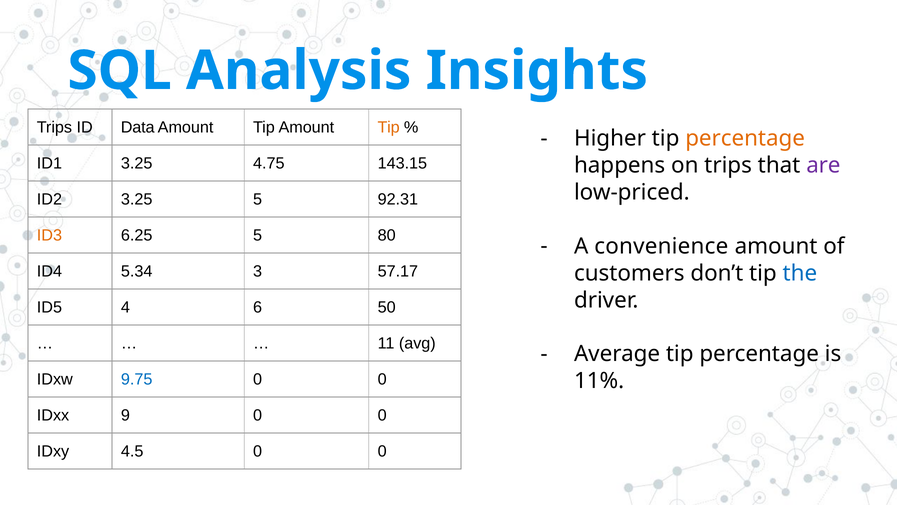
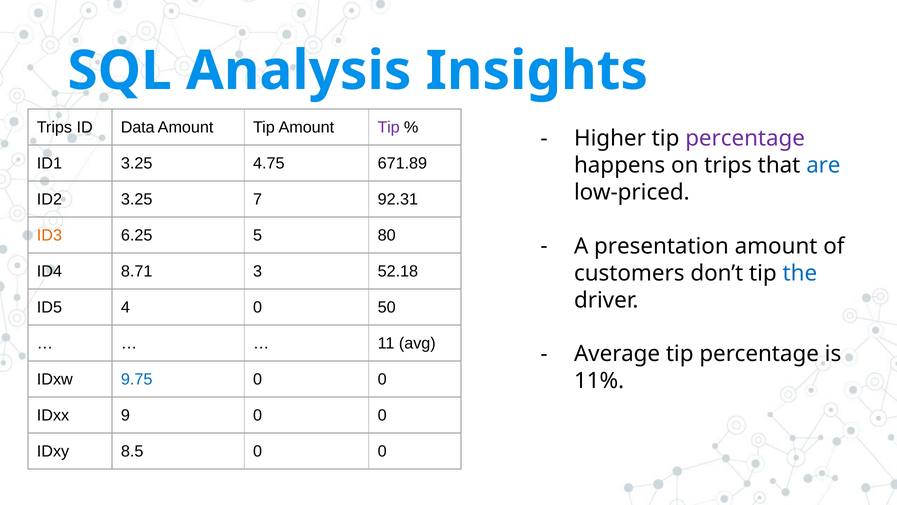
Tip colour: orange -> purple (389, 127)
percentage colour: orange -> purple (745, 138)
143.15: 143.15 -> 671.89 (402, 163)
are colour: purple -> blue (823, 165)
3.25 5: 5 -> 7 (258, 199)
convenience: convenience -> presentation (661, 246)
5.34: 5.34 -> 8.71 (137, 271)
57.17: 57.17 -> 52.18 (398, 271)
4 6: 6 -> 0 (258, 307)
4.5: 4.5 -> 8.5 (132, 451)
